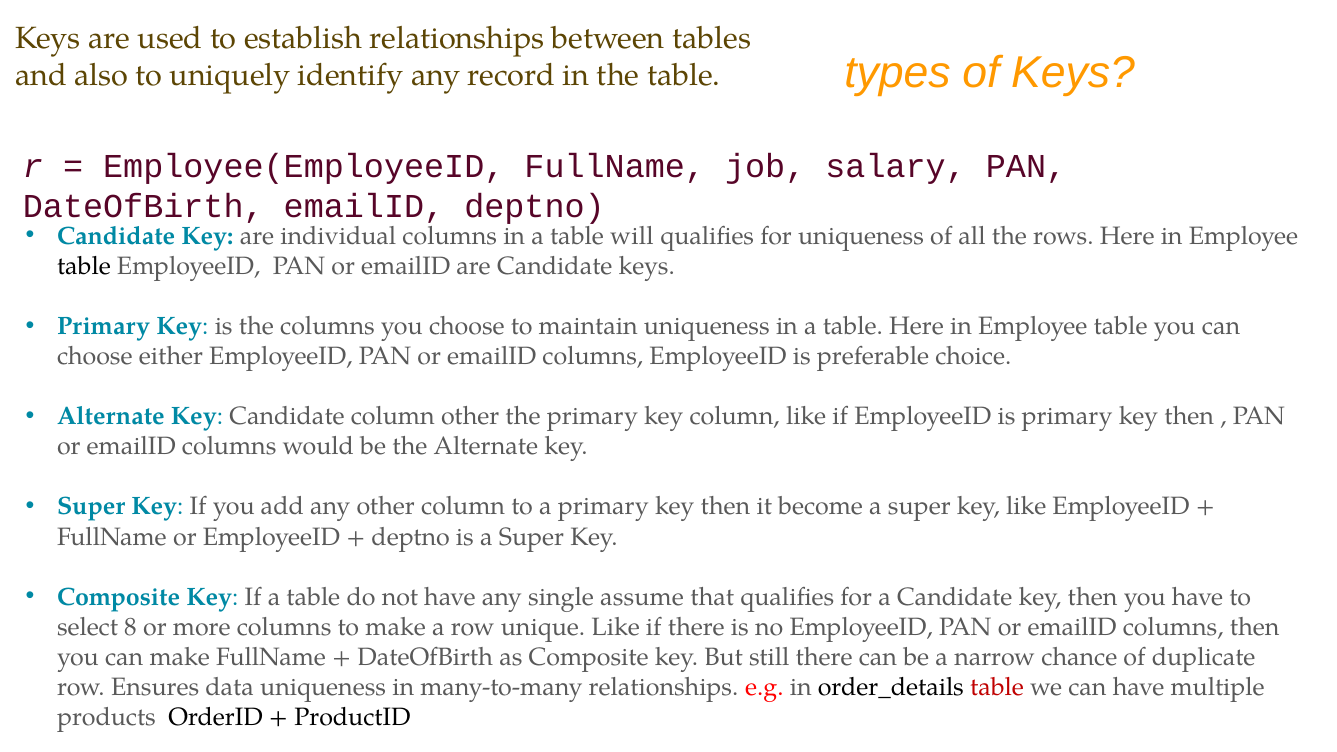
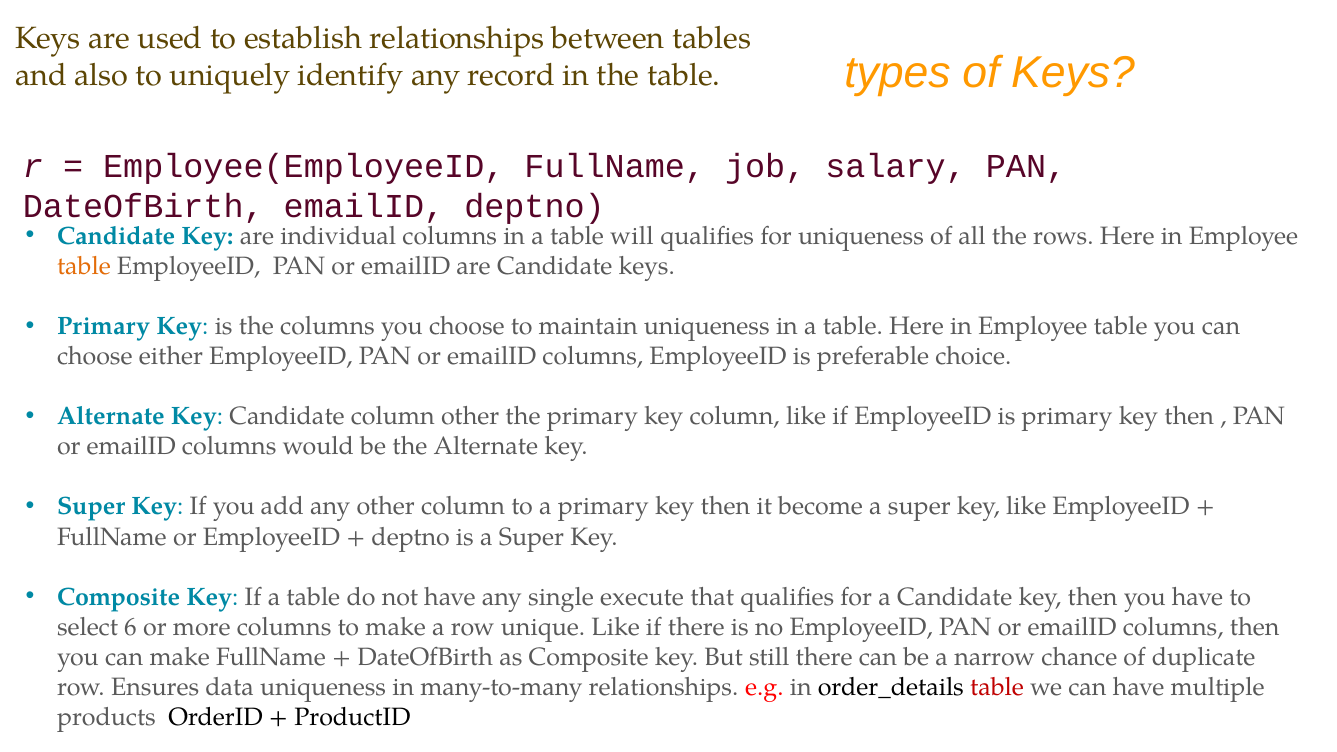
table colour: black -> orange (84, 266)
assume: assume -> execute (642, 597)
8: 8 -> 6 (131, 627)
